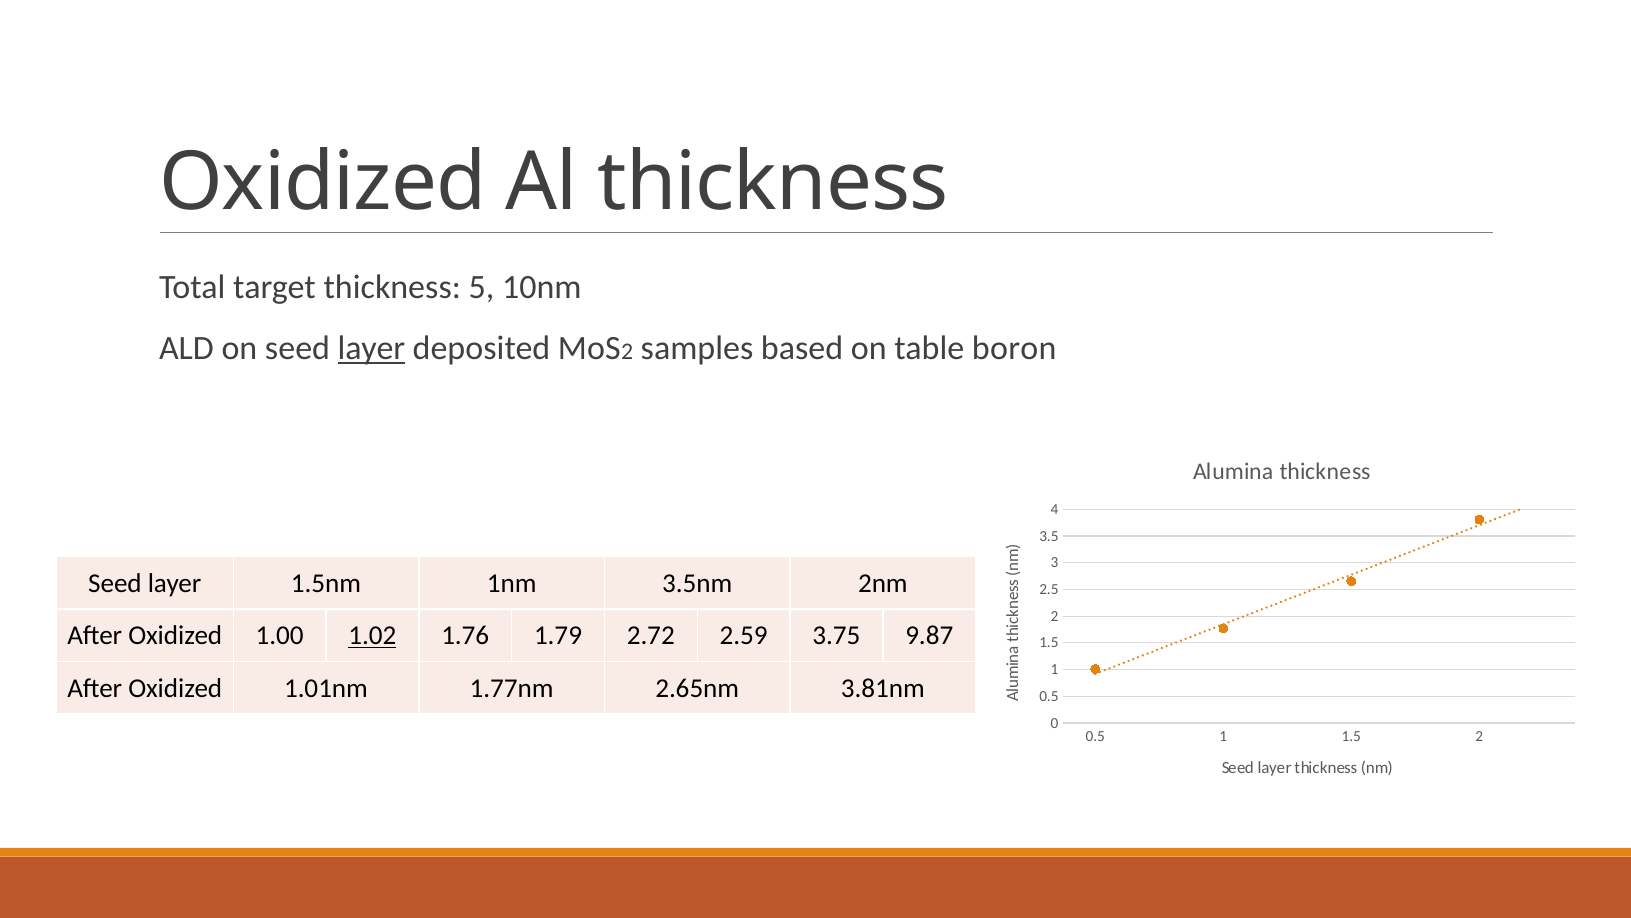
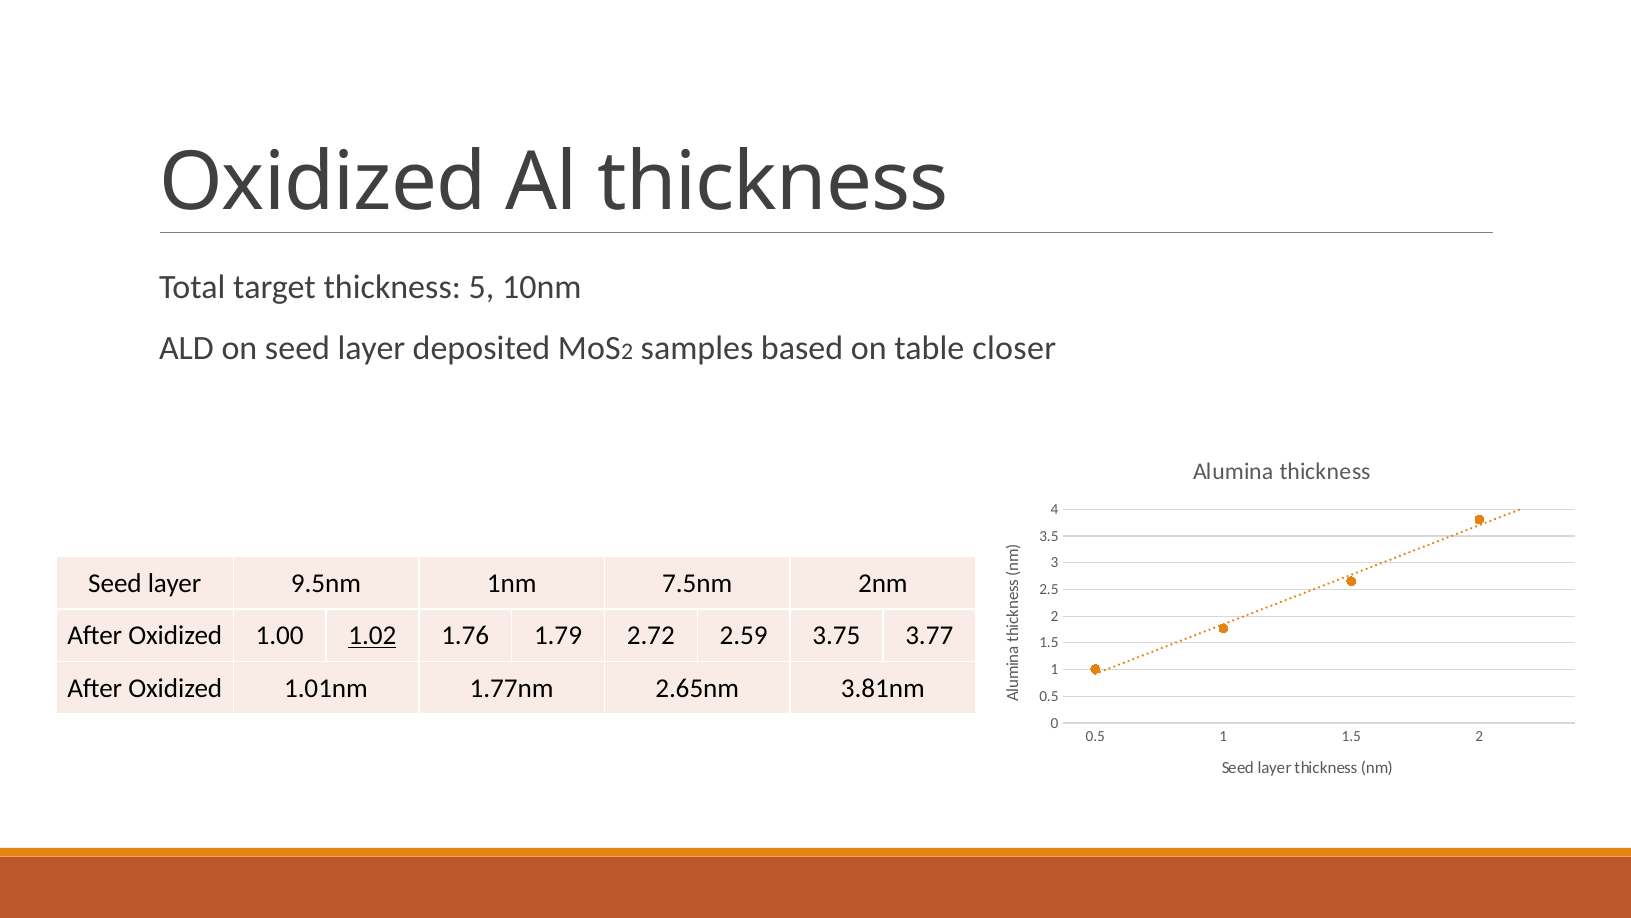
layer underline: present -> none (371, 348)
boron: boron -> closer (1014, 348)
1.5nm: 1.5nm -> 9.5nm (326, 583)
3.5nm: 3.5nm -> 7.5nm (697, 583)
9.87: 9.87 -> 3.77 (929, 636)
